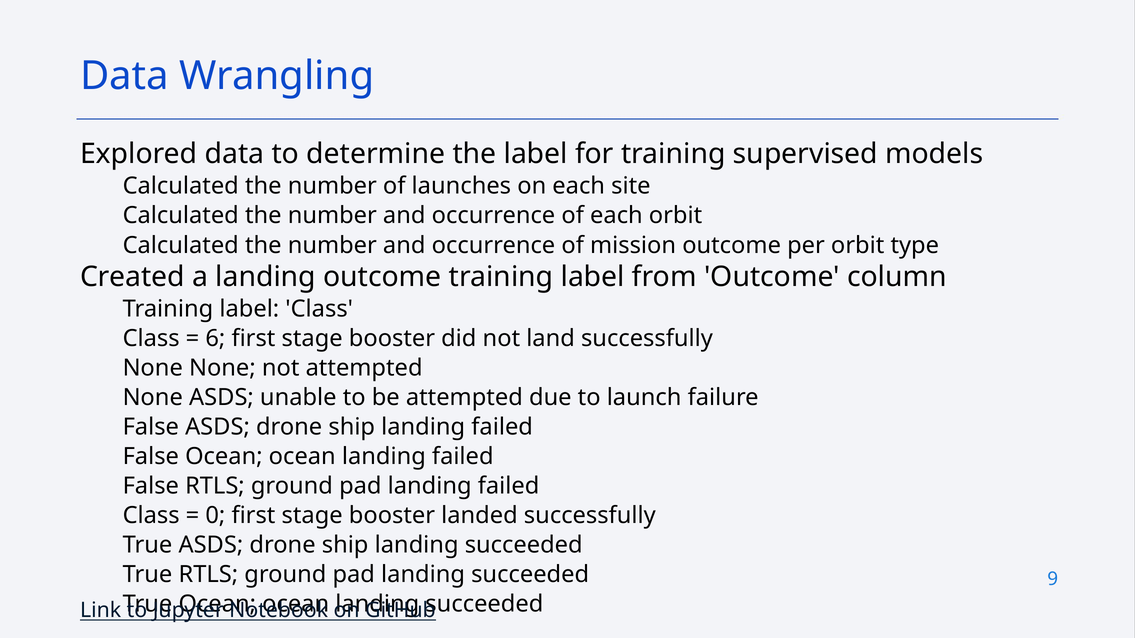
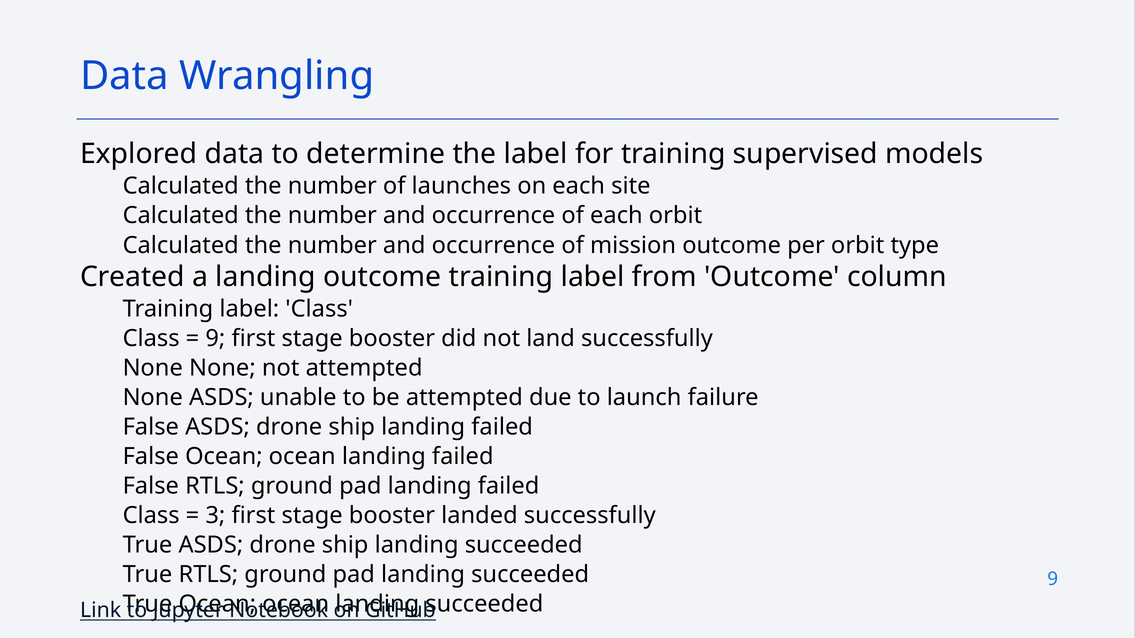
6: 6 -> 9 (215, 339)
0: 0 -> 3 (215, 516)
